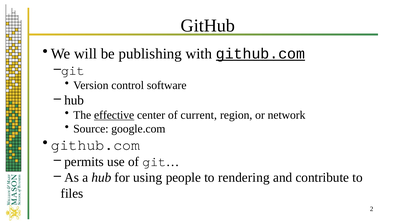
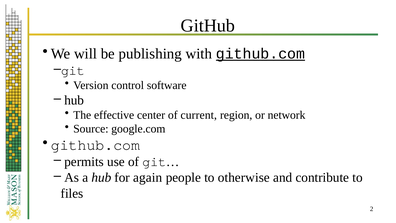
effective underline: present -> none (114, 115)
using: using -> again (148, 177)
rendering: rendering -> otherwise (244, 177)
